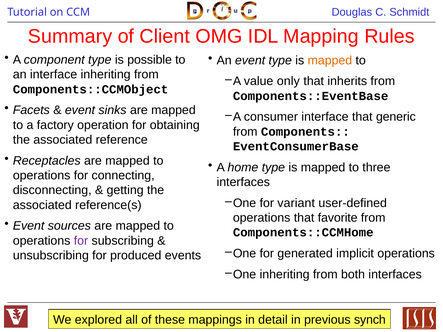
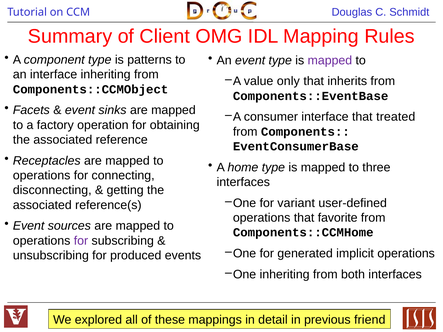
possible: possible -> patterns (150, 60)
mapped colour: orange -> purple (330, 60)
generic: generic -> treated (396, 117)
synch: synch -> friend (370, 320)
